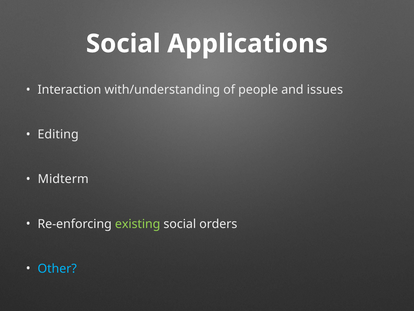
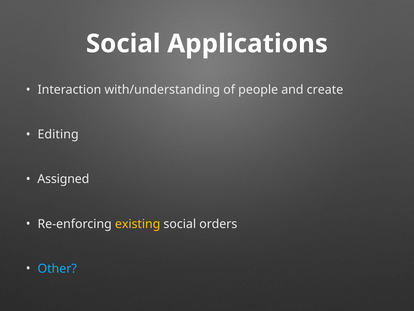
issues: issues -> create (325, 90)
Midterm: Midterm -> Assigned (63, 179)
existing colour: light green -> yellow (138, 224)
